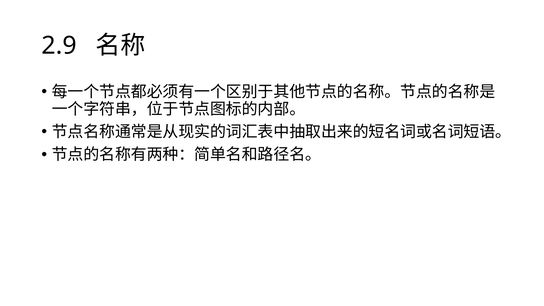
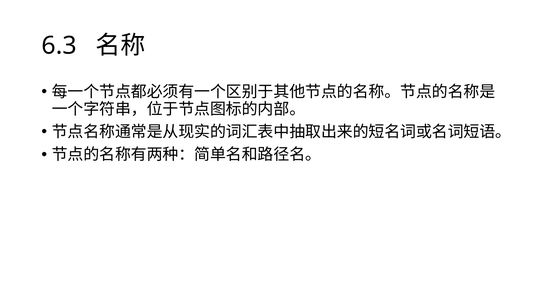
2.9: 2.9 -> 6.3 (59, 46)
